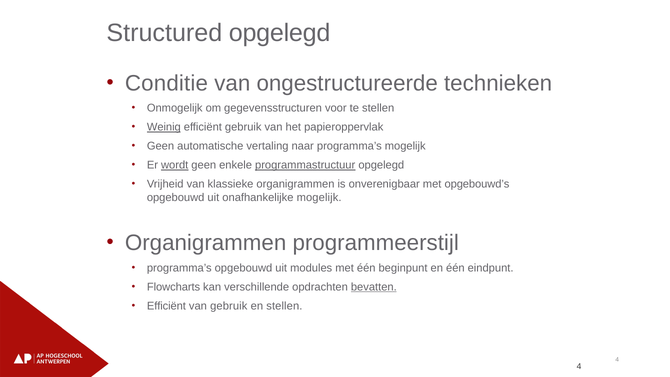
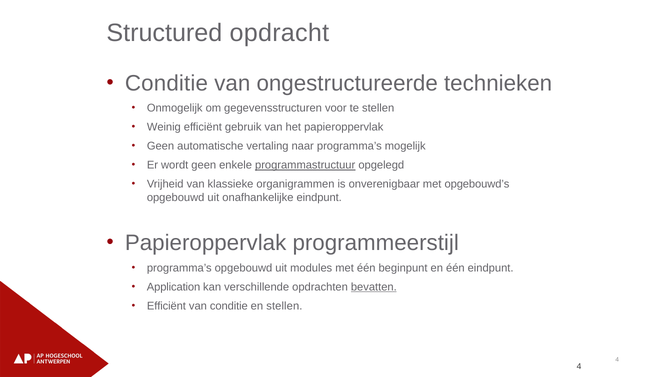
Structured opgelegd: opgelegd -> opdracht (279, 33)
Weinig underline: present -> none (164, 127)
wordt underline: present -> none (175, 165)
onafhankelijke mogelijk: mogelijk -> eindpunt (319, 197)
Organigrammen: Organigrammen -> Papieroppervlak (206, 243)
Flowcharts: Flowcharts -> Application (174, 287)
van gebruik: gebruik -> conditie (229, 306)
